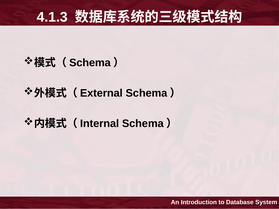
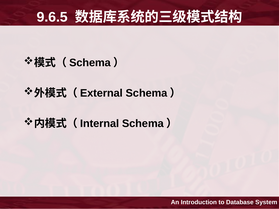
4.1.3: 4.1.3 -> 9.6.5 (52, 17)
